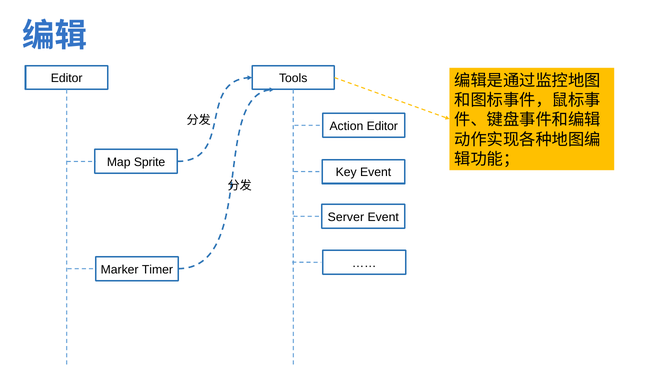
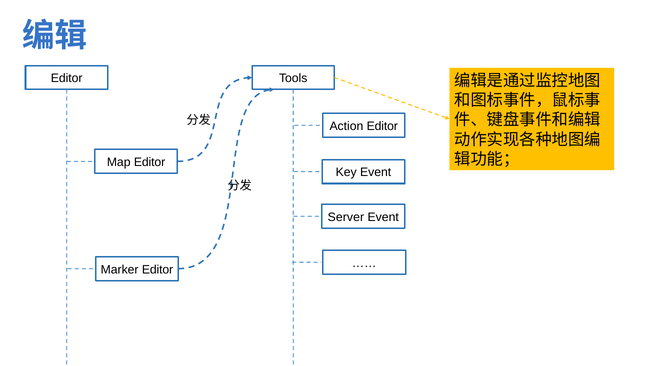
Map Sprite: Sprite -> Editor (150, 162)
Marker Timer: Timer -> Editor (158, 269)
